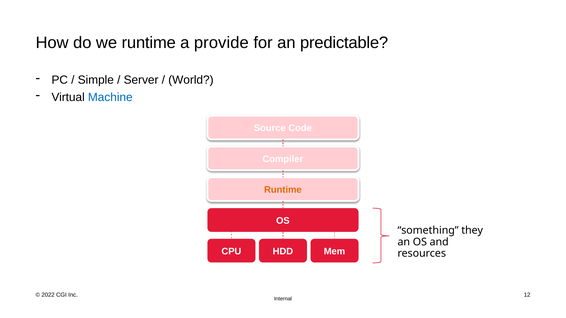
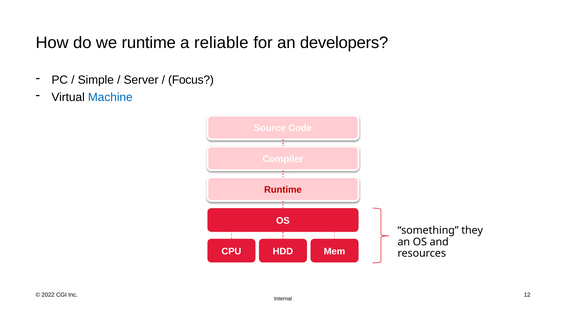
provide: provide -> reliable (221, 43)
predictable: predictable -> developers (344, 43)
World: World -> Focus (191, 80)
Runtime colour: orange -> red (283, 190)
